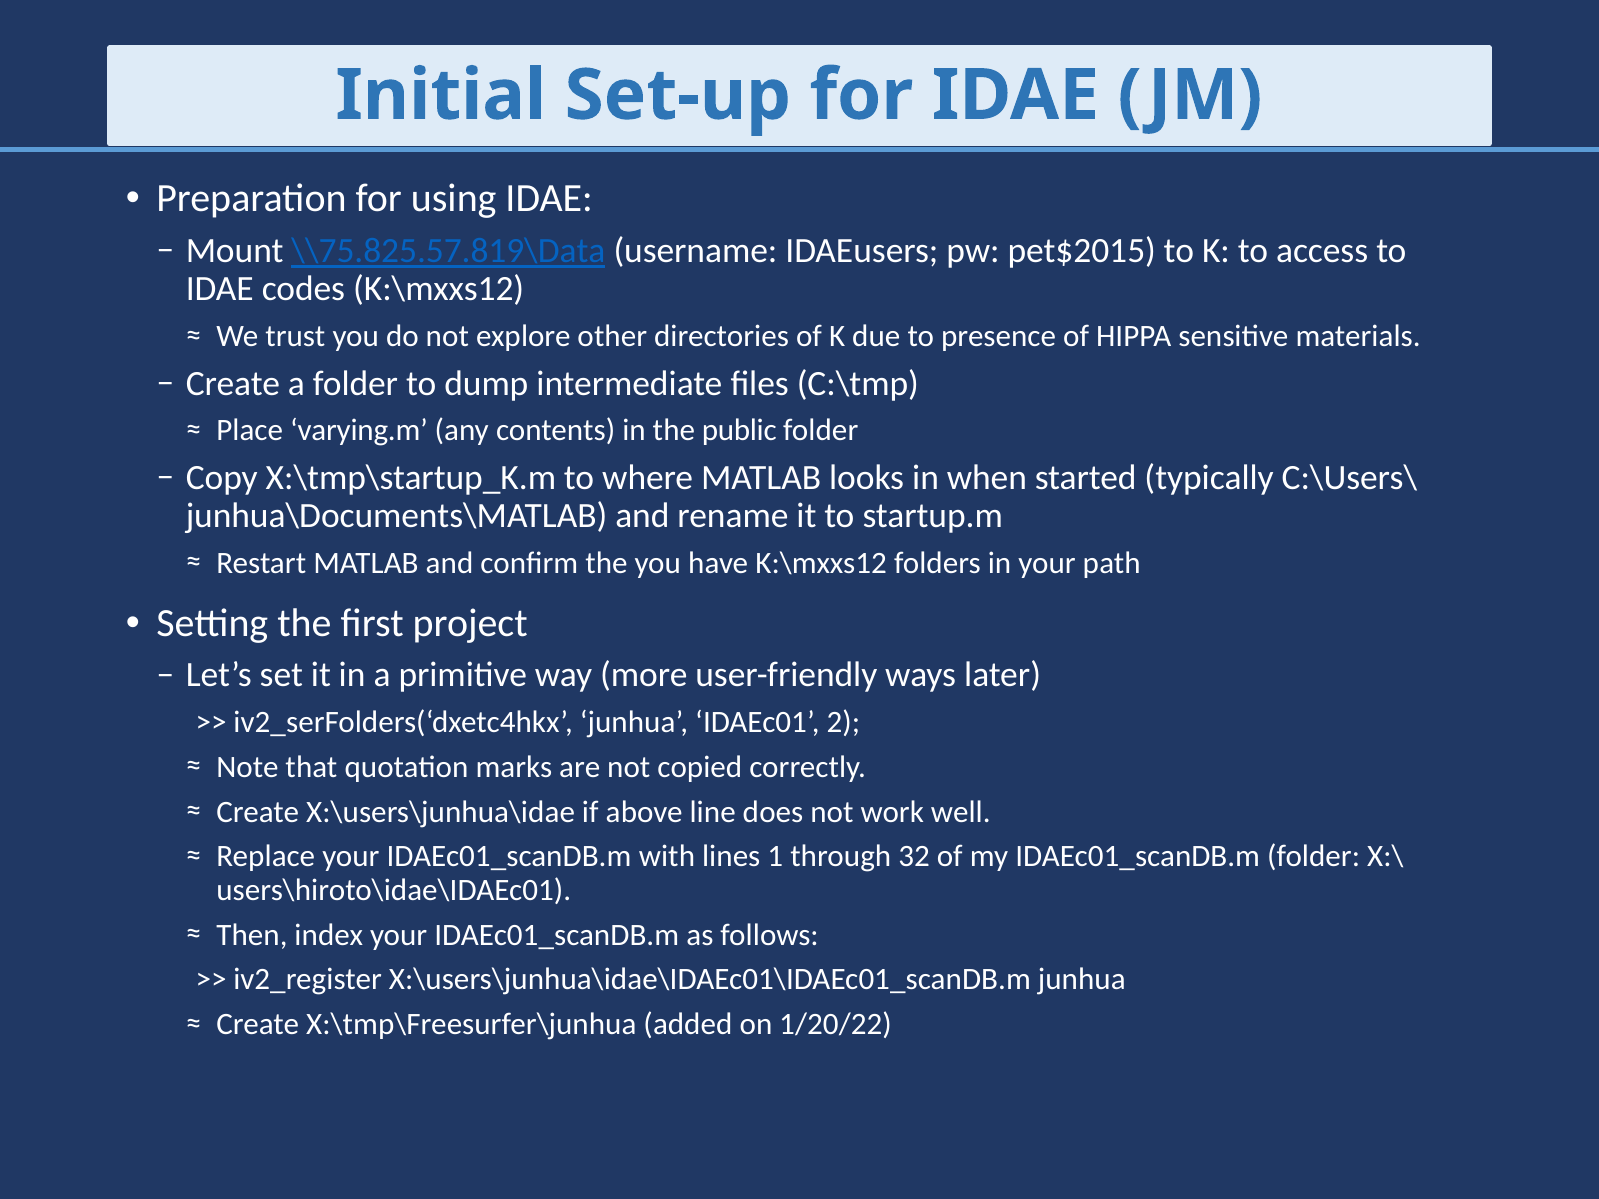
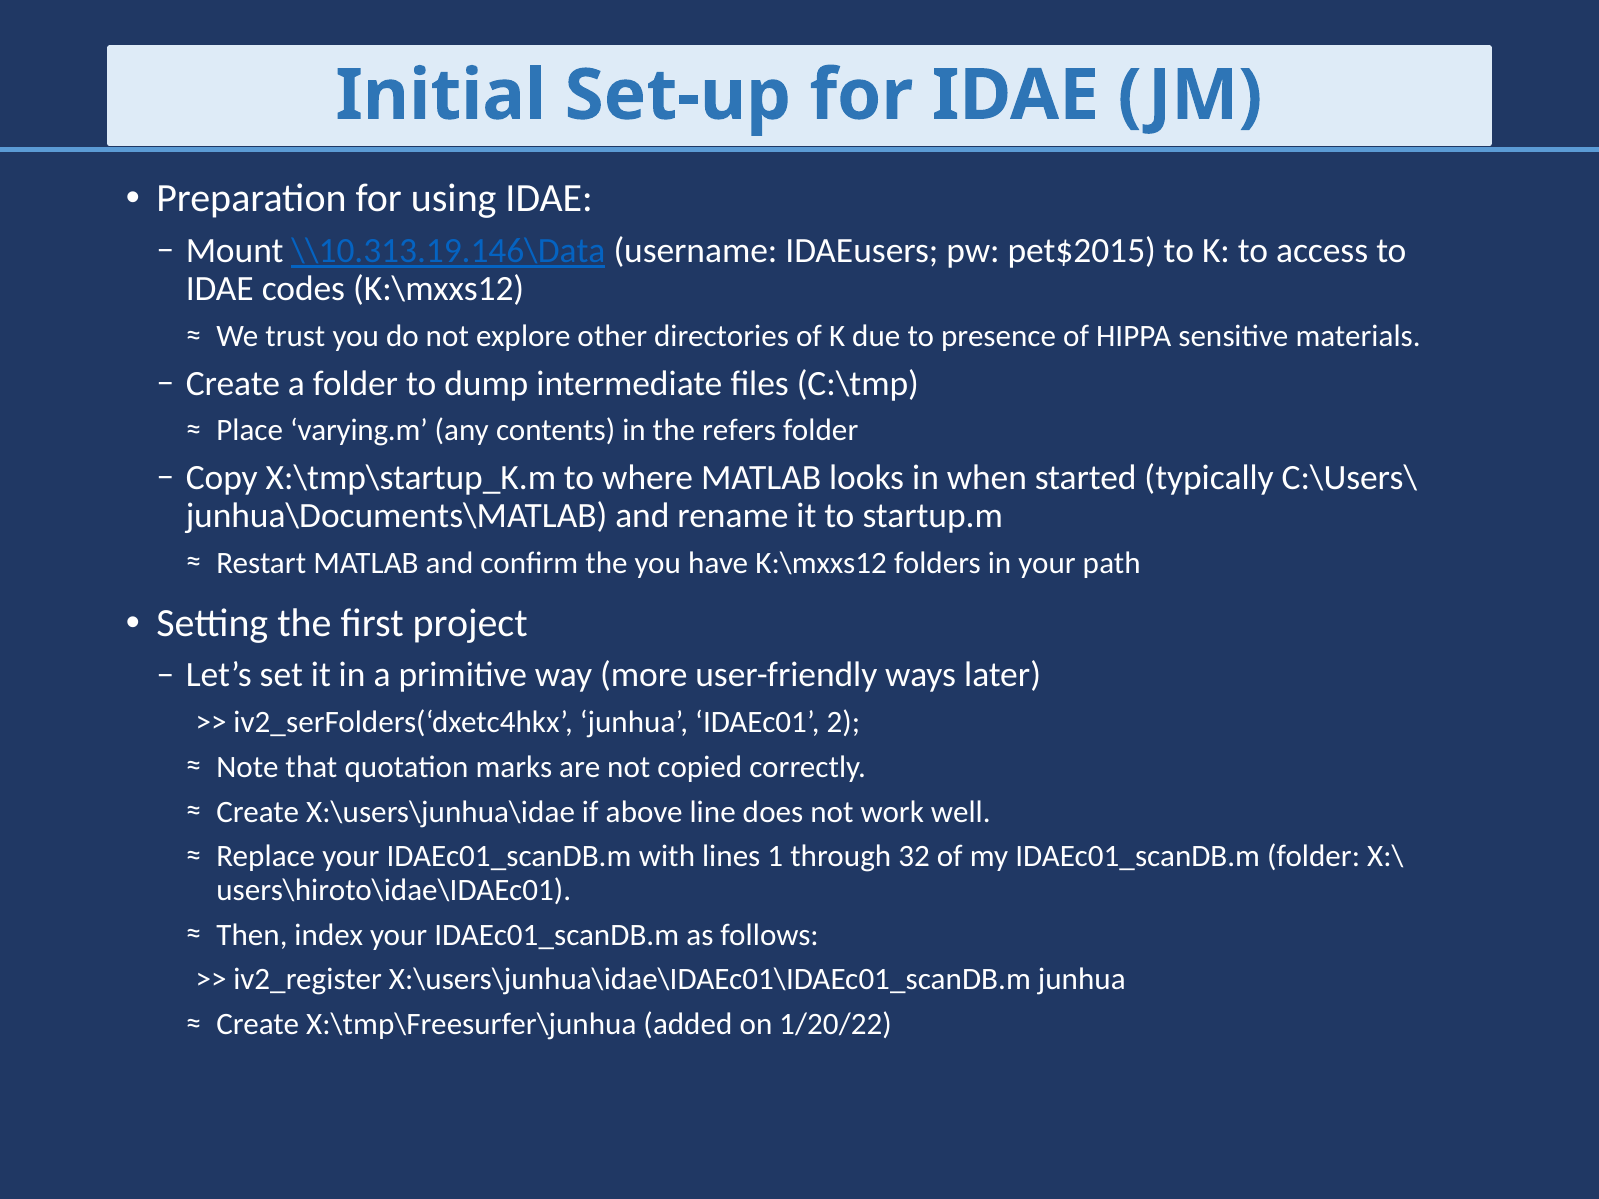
\\75.825.57.819\Data: \\75.825.57.819\Data -> \\10.313.19.146\Data (448, 251)
public: public -> refers (739, 431)
